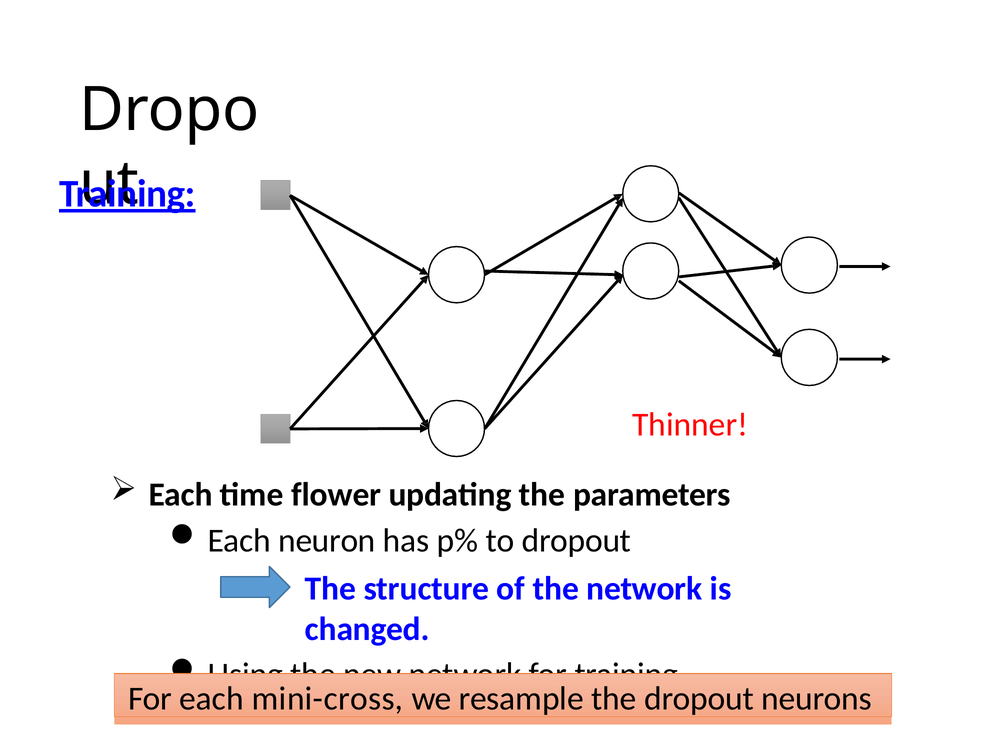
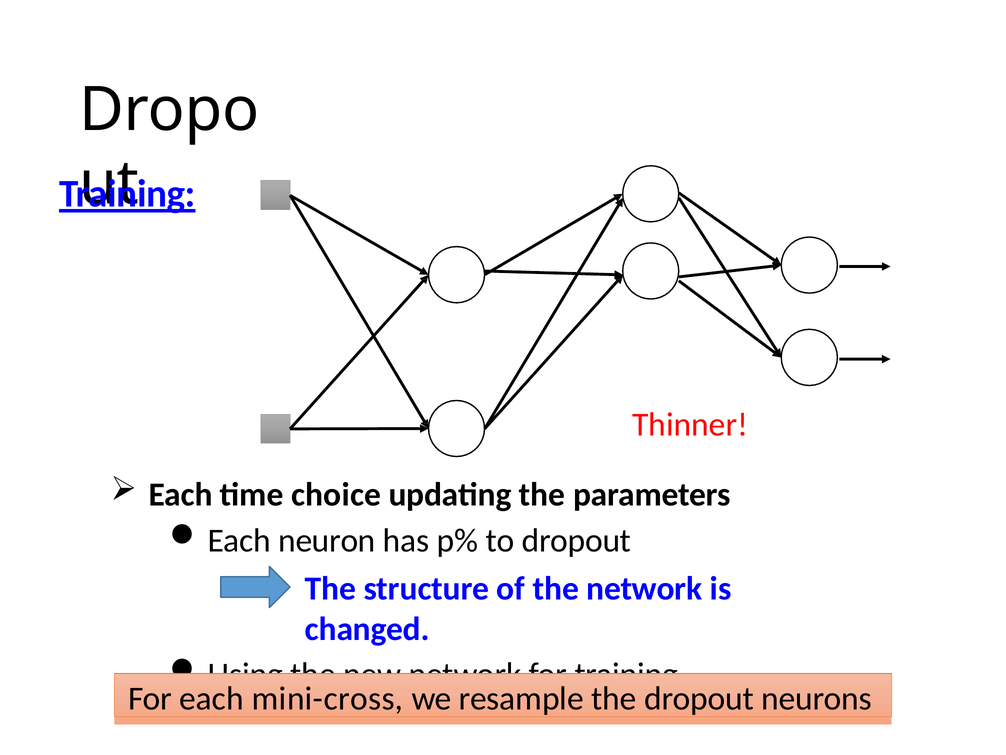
flower: flower -> choice (336, 494)
